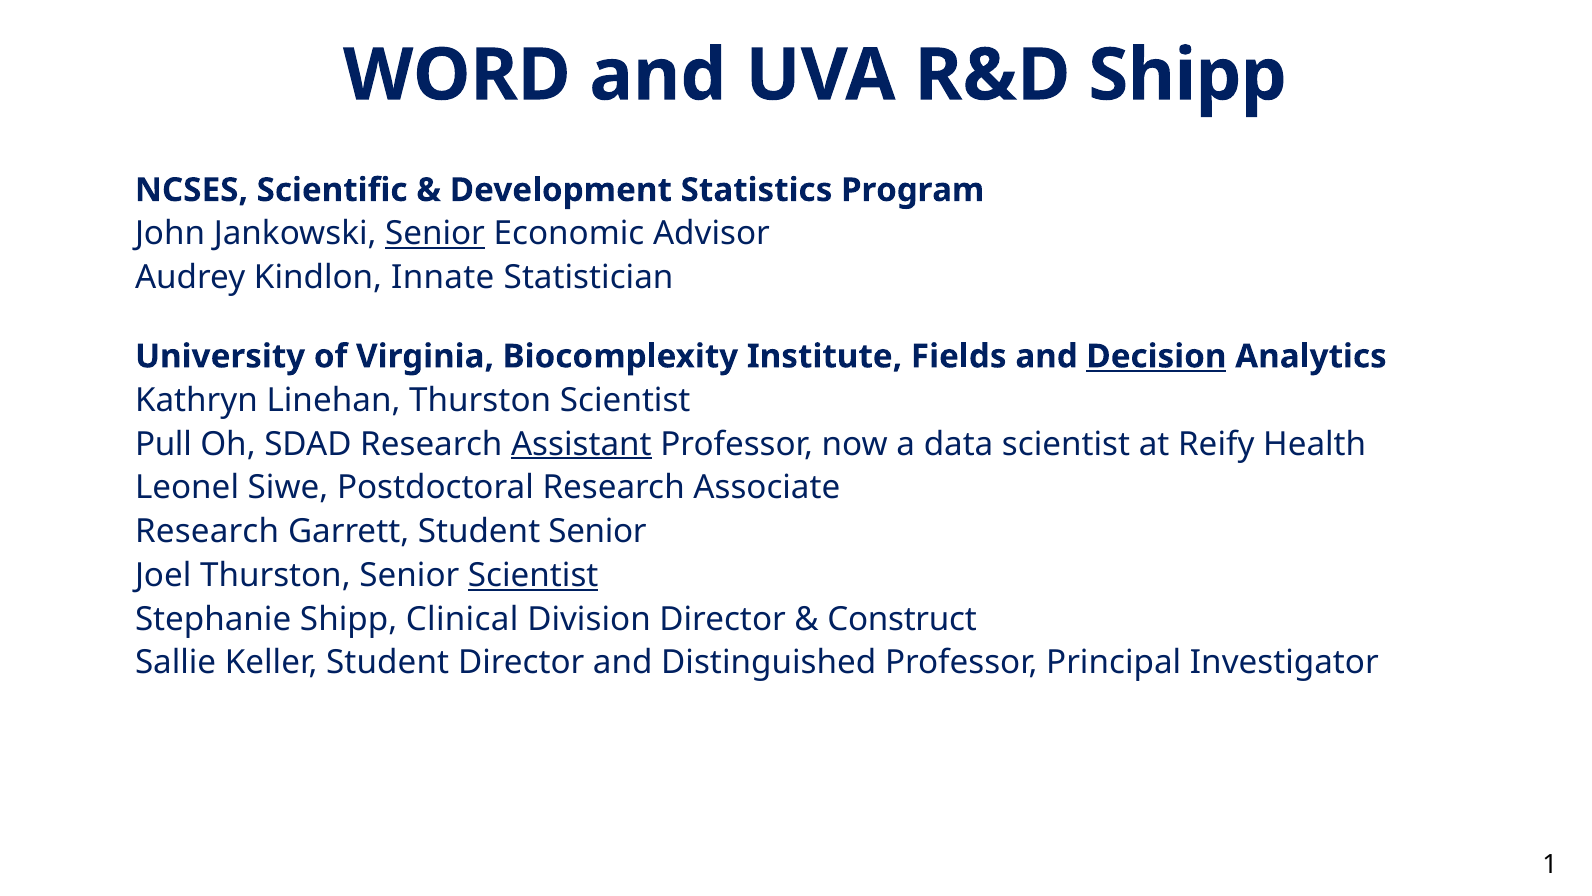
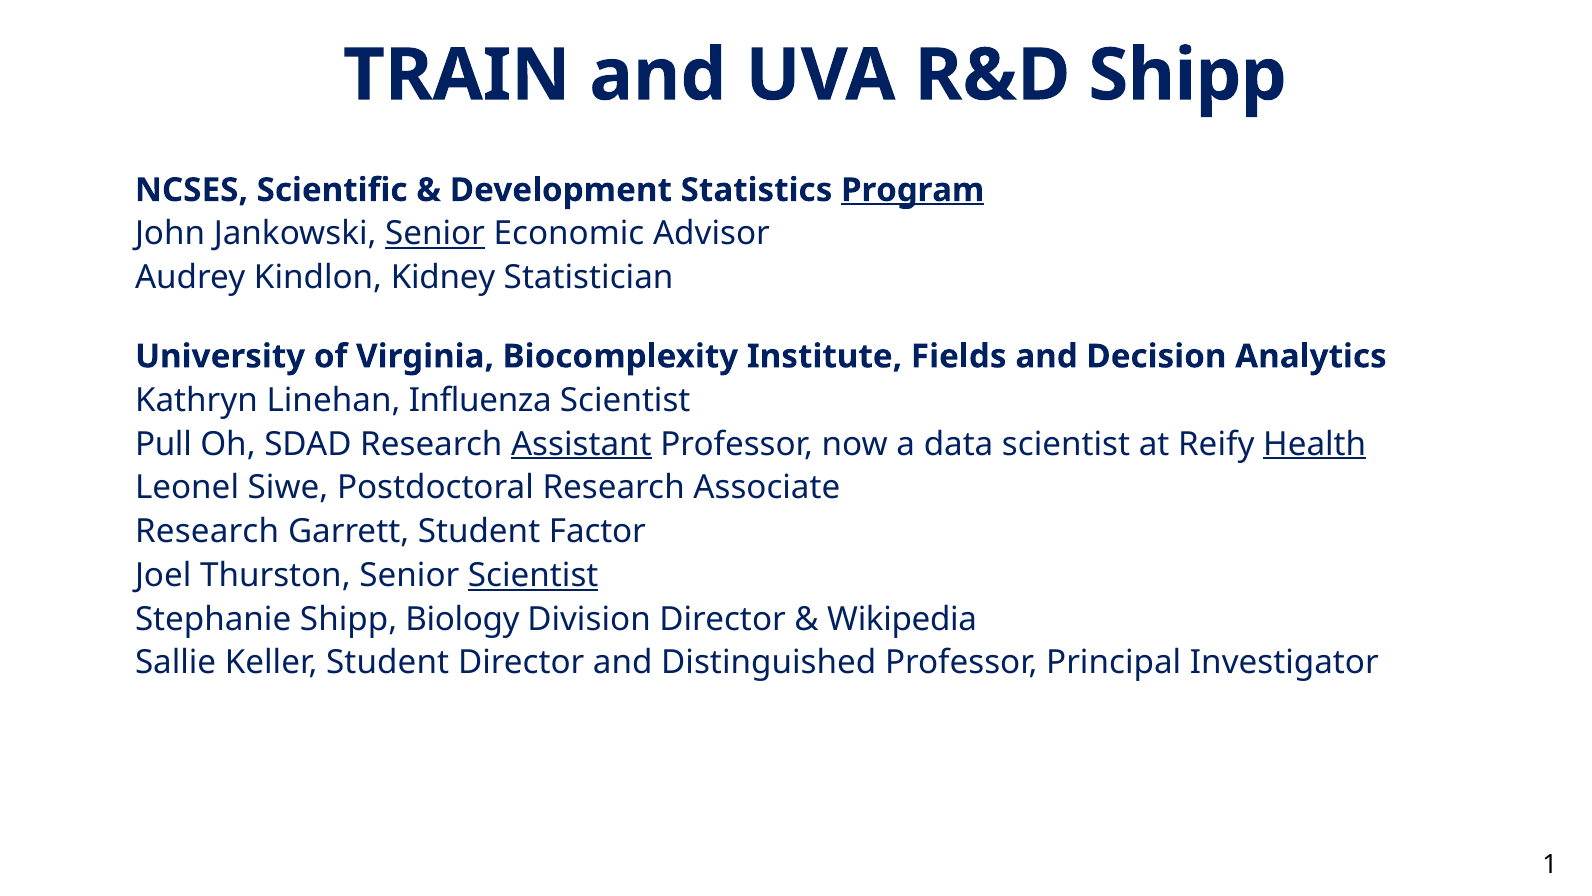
WORD: WORD -> TRAIN (457, 75)
Program underline: none -> present (913, 190)
Innate: Innate -> Kidney (443, 278)
Decision underline: present -> none (1156, 356)
Linehan Thurston: Thurston -> Influenza (480, 400)
Health underline: none -> present (1315, 444)
Student Senior: Senior -> Factor (597, 531)
Clinical: Clinical -> Biology (462, 619)
Construct: Construct -> Wikipedia (902, 619)
